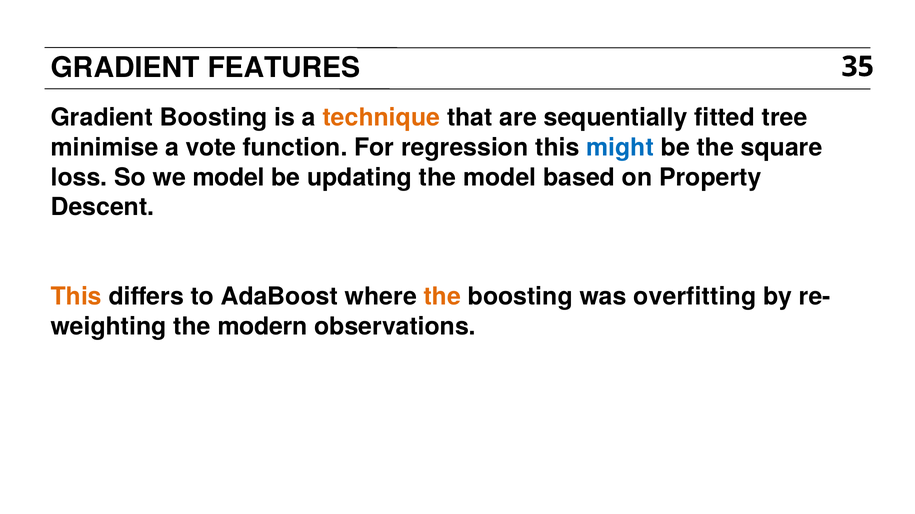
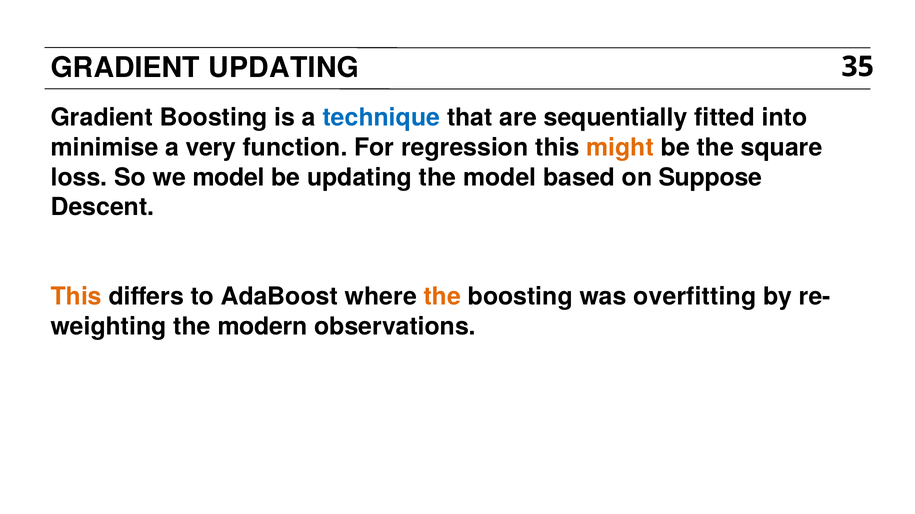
GRADIENT FEATURES: FEATURES -> UPDATING (284, 68)
technique colour: orange -> blue (381, 118)
tree: tree -> into (785, 118)
vote: vote -> very (211, 147)
might colour: blue -> orange (620, 147)
Property: Property -> Suppose (710, 177)
